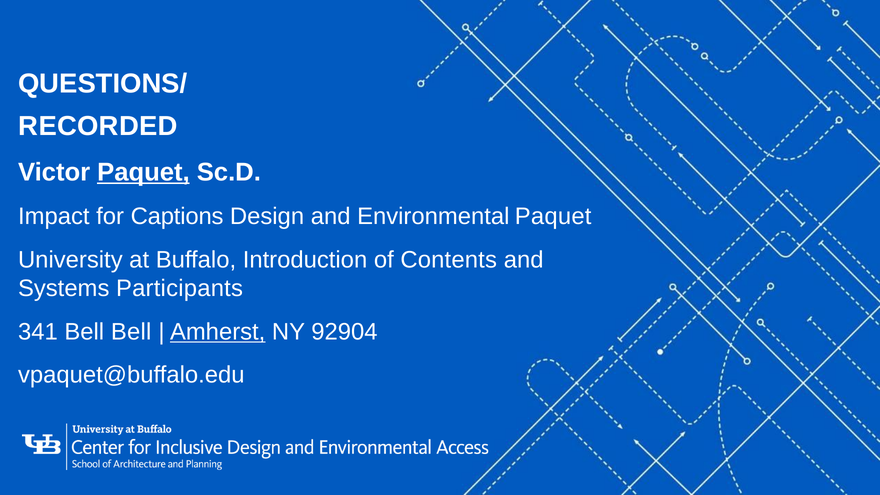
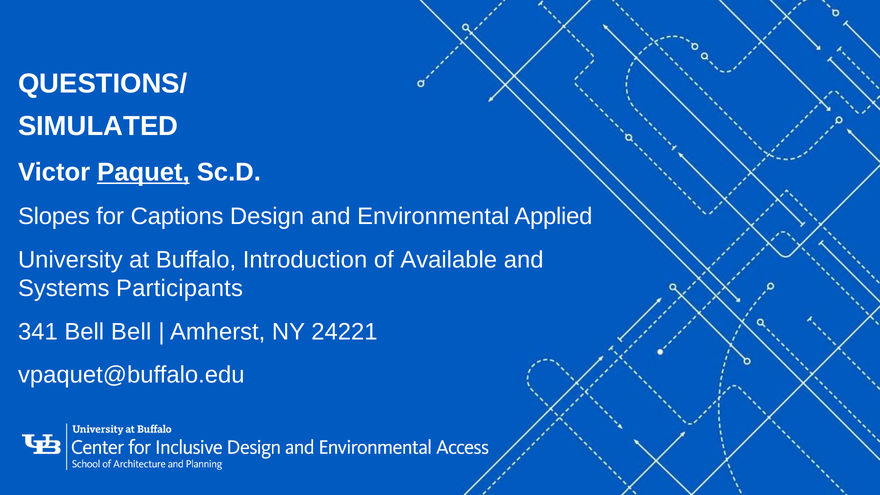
RECORDED: RECORDED -> SIMULATED (98, 126)
Impact: Impact -> Slopes (54, 216)
Environmental Paquet: Paquet -> Applied (553, 216)
Contents: Contents -> Available (449, 260)
Amherst underline: present -> none (218, 332)
92904: 92904 -> 24221 (344, 332)
